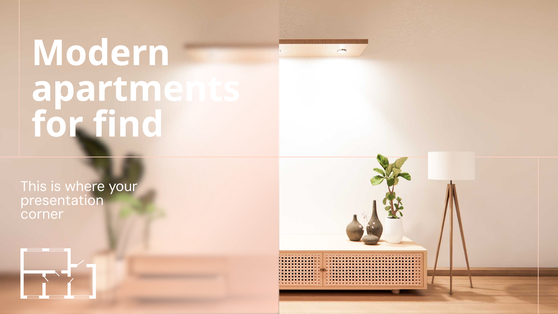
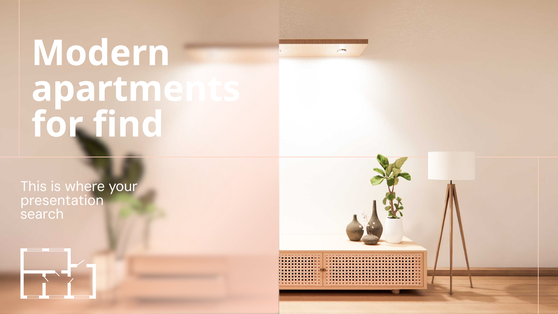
corner: corner -> search (42, 214)
